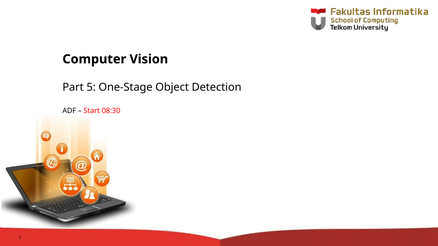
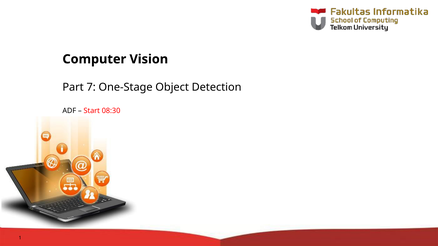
5: 5 -> 7 (91, 88)
